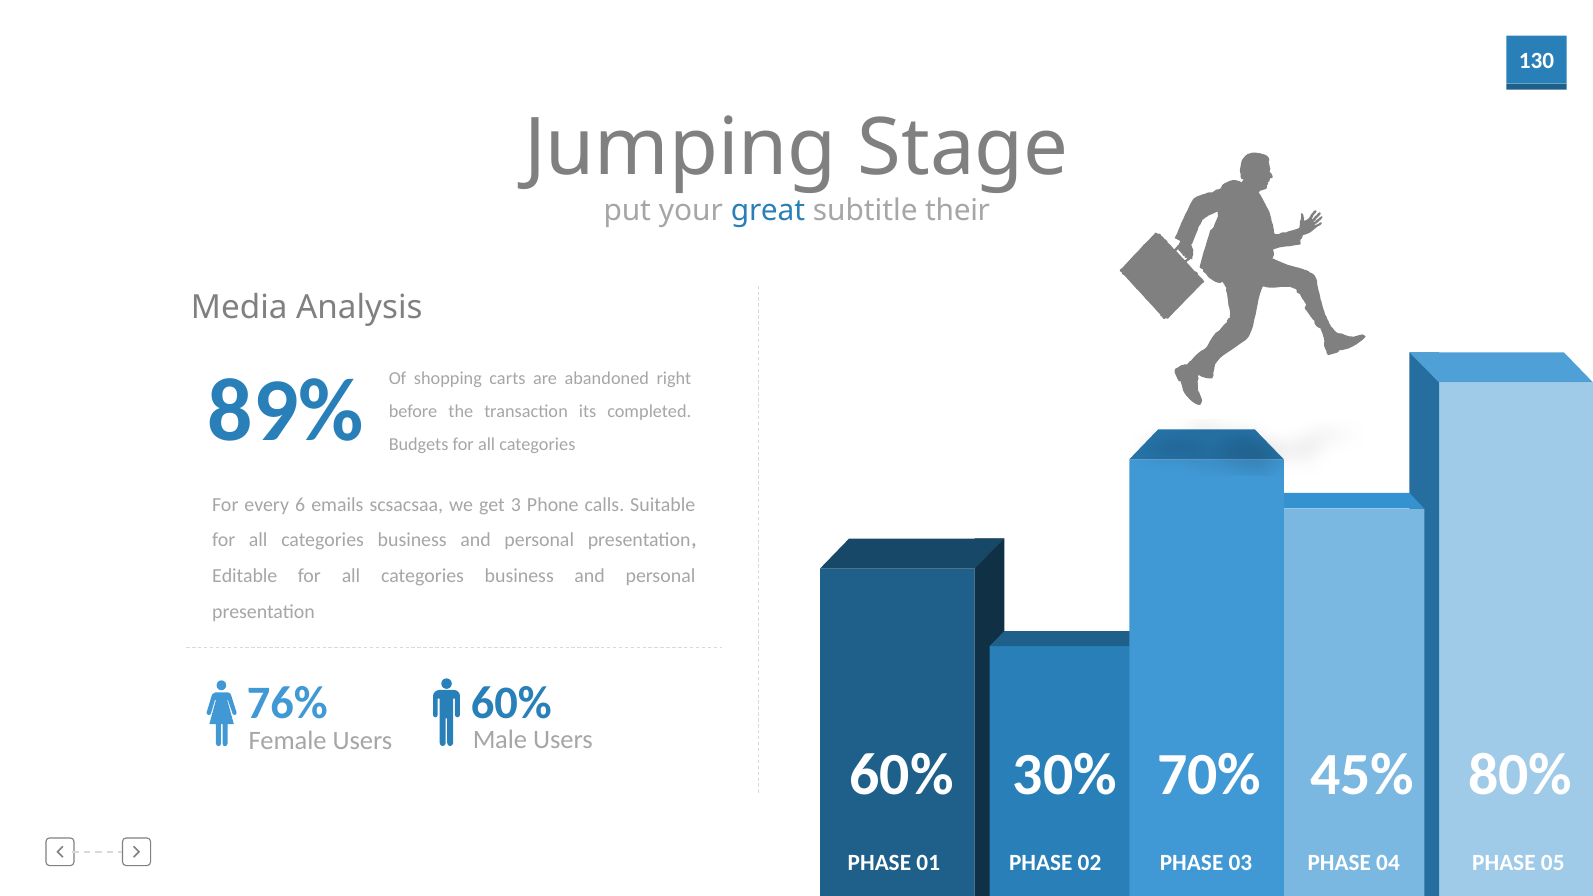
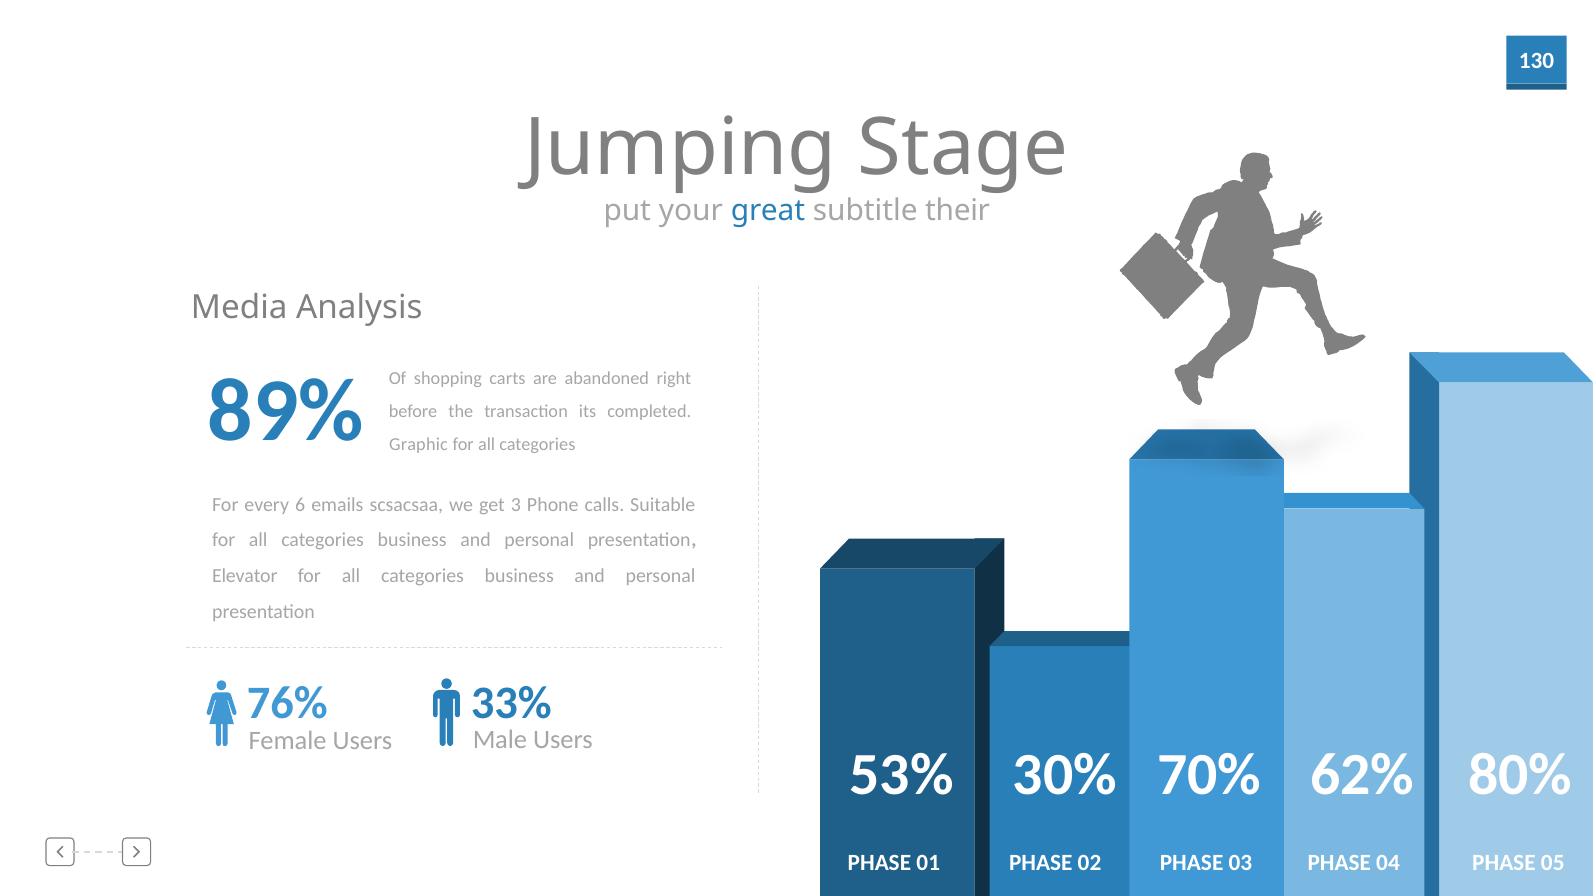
Budgets: Budgets -> Graphic (418, 445)
Editable: Editable -> Elevator (245, 576)
60%: 60% -> 33% (511, 703)
60%: 60% -> 53% (902, 775)
45%: 45% -> 62% (1362, 775)
